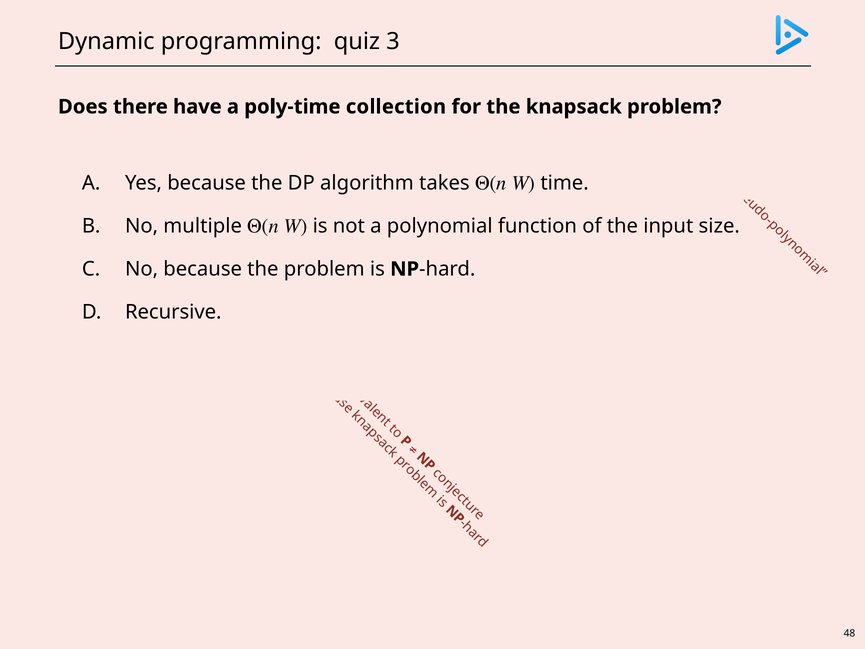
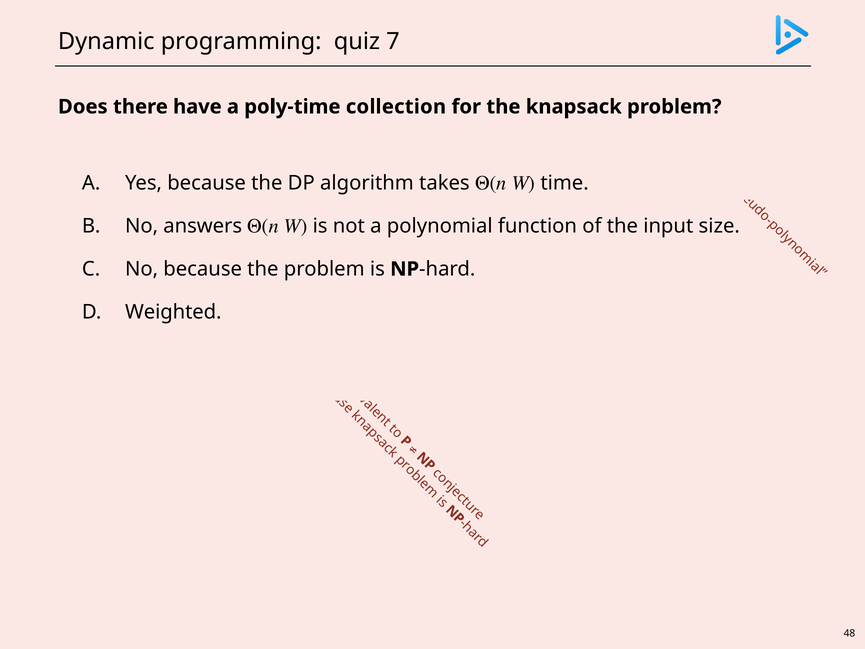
3: 3 -> 7 (393, 41)
multiple: multiple -> answers (203, 226)
Recursive: Recursive -> Weighted (173, 312)
